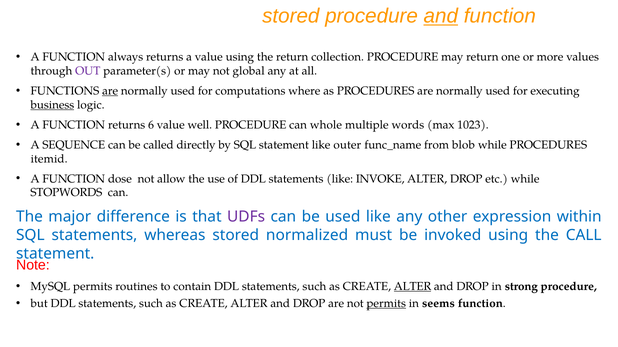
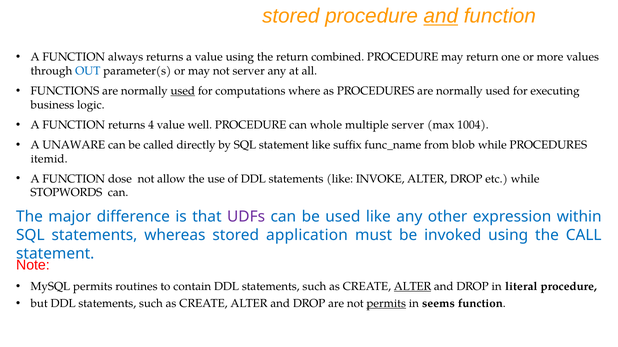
collection: collection -> combined (338, 57)
OUT colour: purple -> blue (88, 71)
not global: global -> server (249, 71)
are underline: present -> none (110, 91)
used underline: none -> present (183, 91)
business underline: present -> none (52, 105)
6: 6 -> 4 (151, 125)
multiple words: words -> server (408, 125)
1023: 1023 -> 1004 (473, 125)
SEQUENCE: SEQUENCE -> UNAWARE (74, 145)
outer: outer -> suffix (347, 145)
normalized: normalized -> application (307, 235)
strong: strong -> literal (521, 287)
